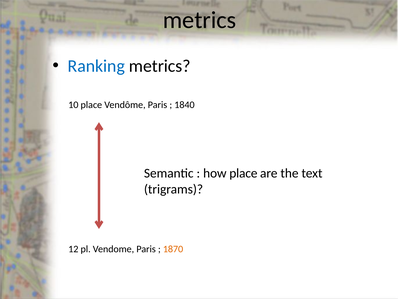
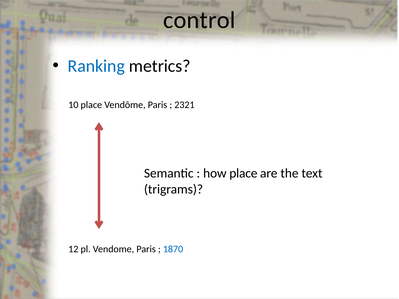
metrics: metrics -> control (199, 20)
1840: 1840 -> 2321 (184, 105)
1870 colour: orange -> blue (173, 249)
